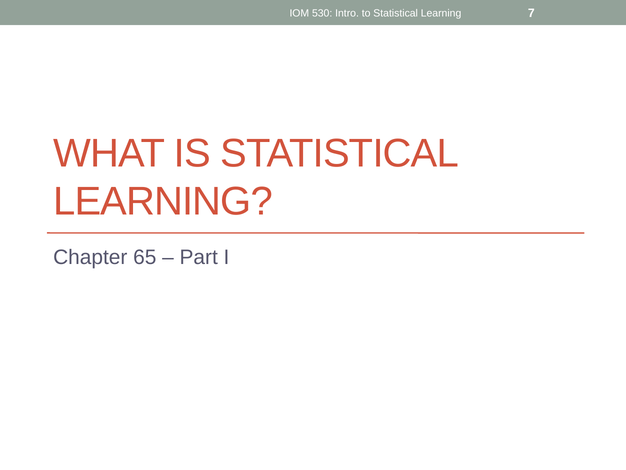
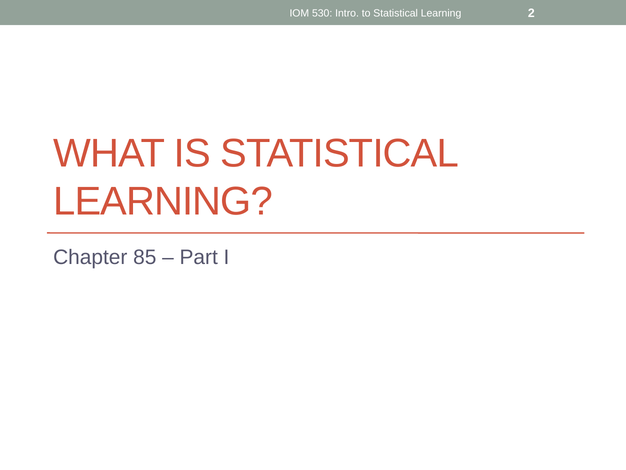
7: 7 -> 2 (531, 13)
65: 65 -> 85 (145, 257)
